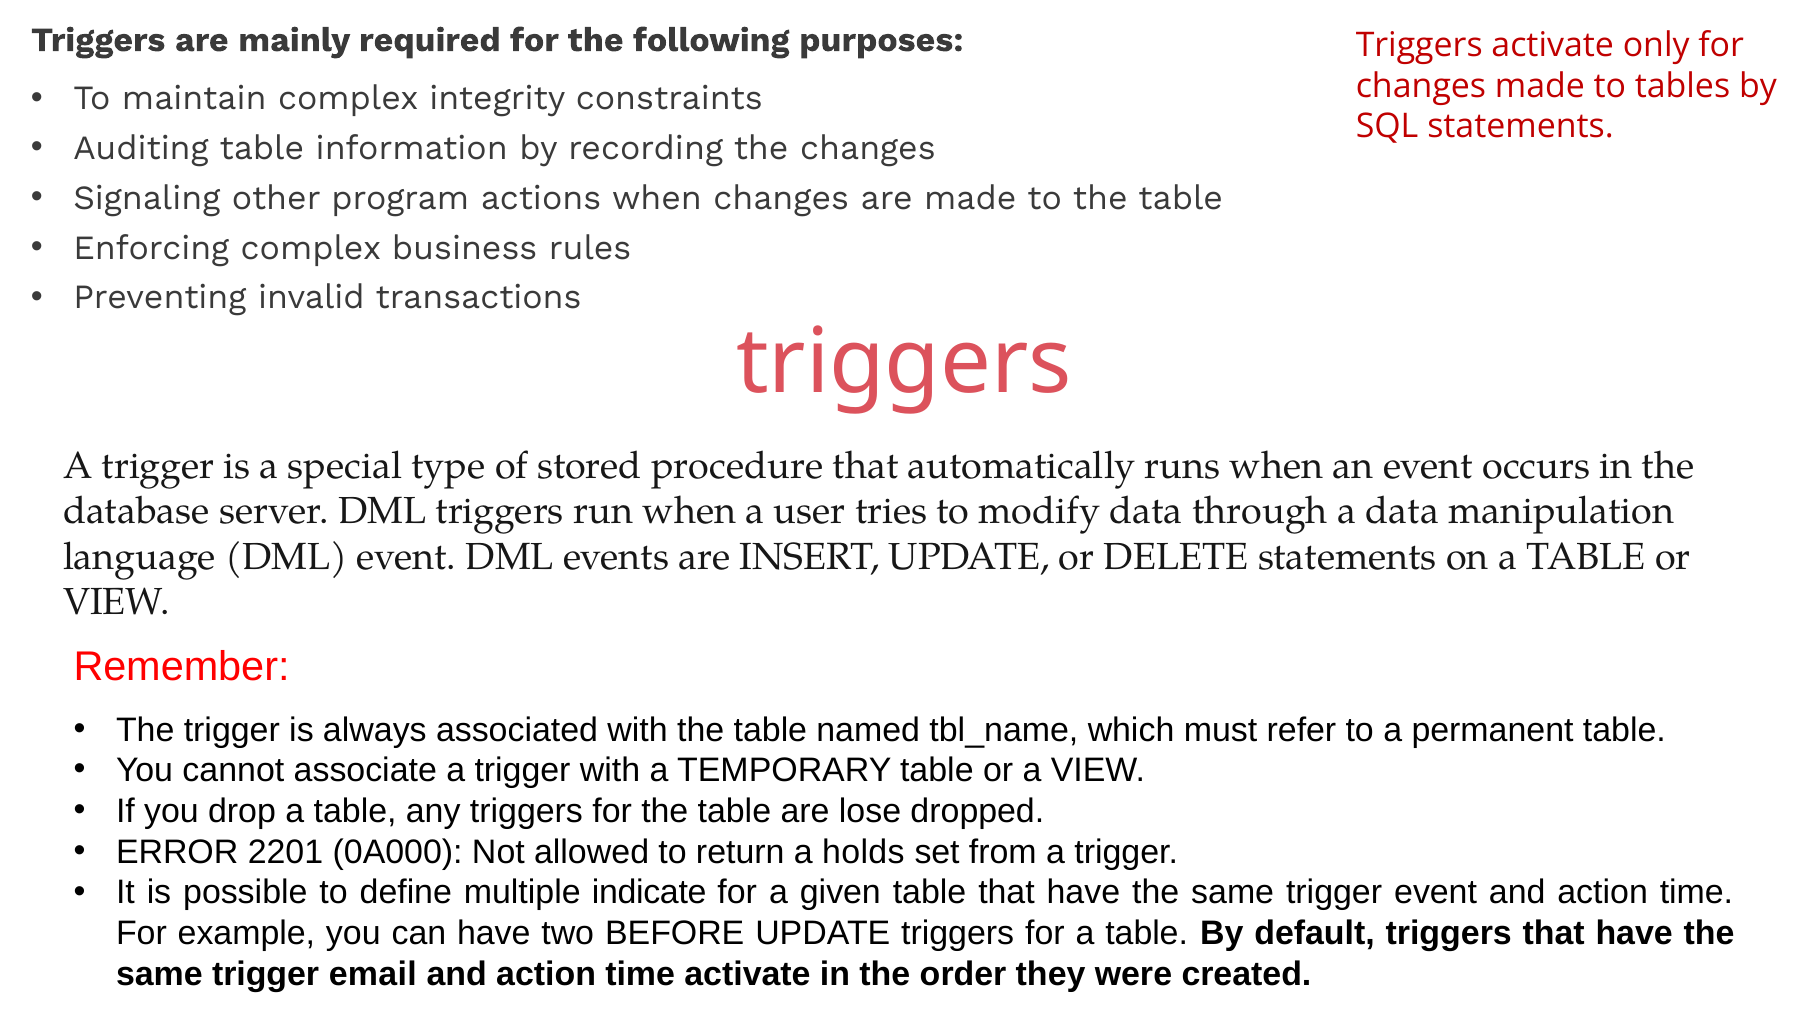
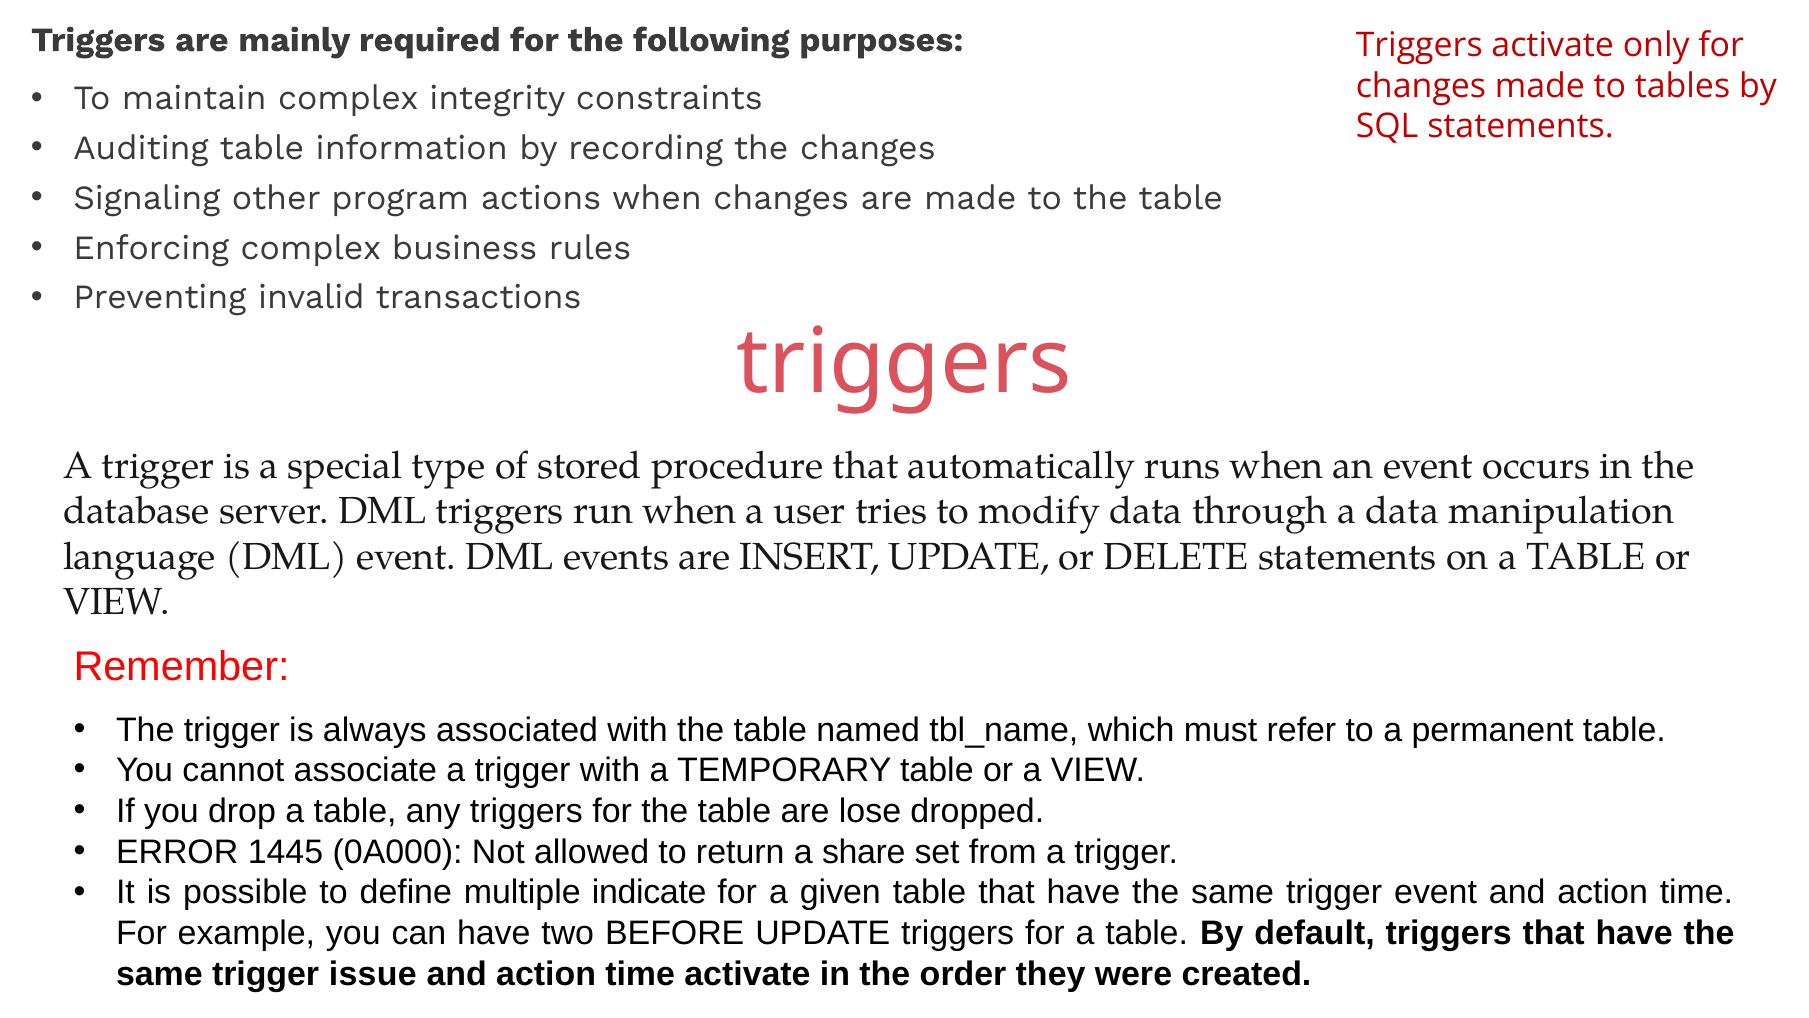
2201: 2201 -> 1445 (285, 852)
holds: holds -> share (864, 852)
email: email -> issue (373, 974)
